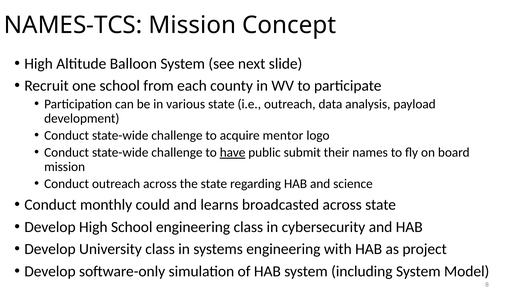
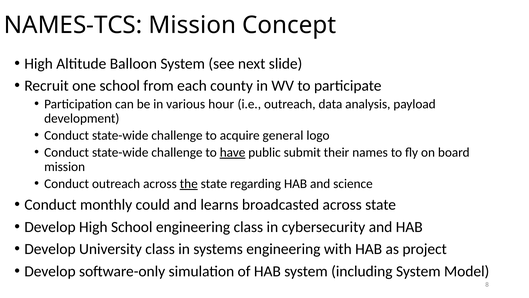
various state: state -> hour (221, 104)
mentor: mentor -> general (283, 135)
the underline: none -> present (189, 184)
